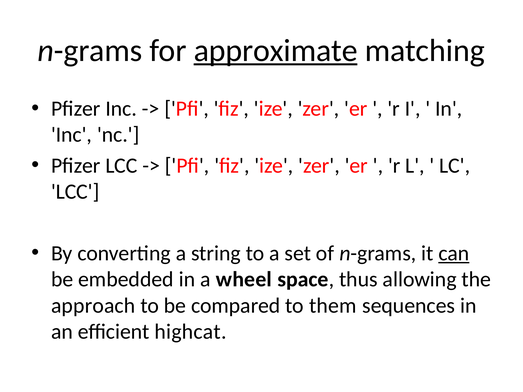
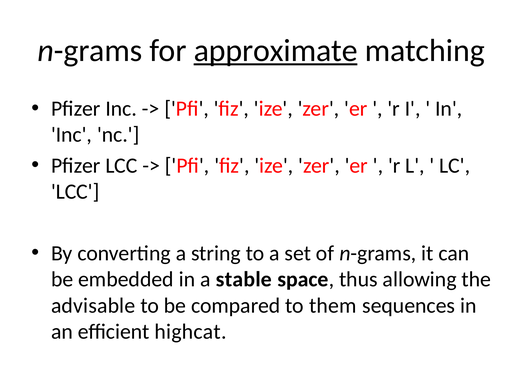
can underline: present -> none (454, 253)
wheel: wheel -> stable (244, 280)
approach: approach -> advisable (93, 306)
